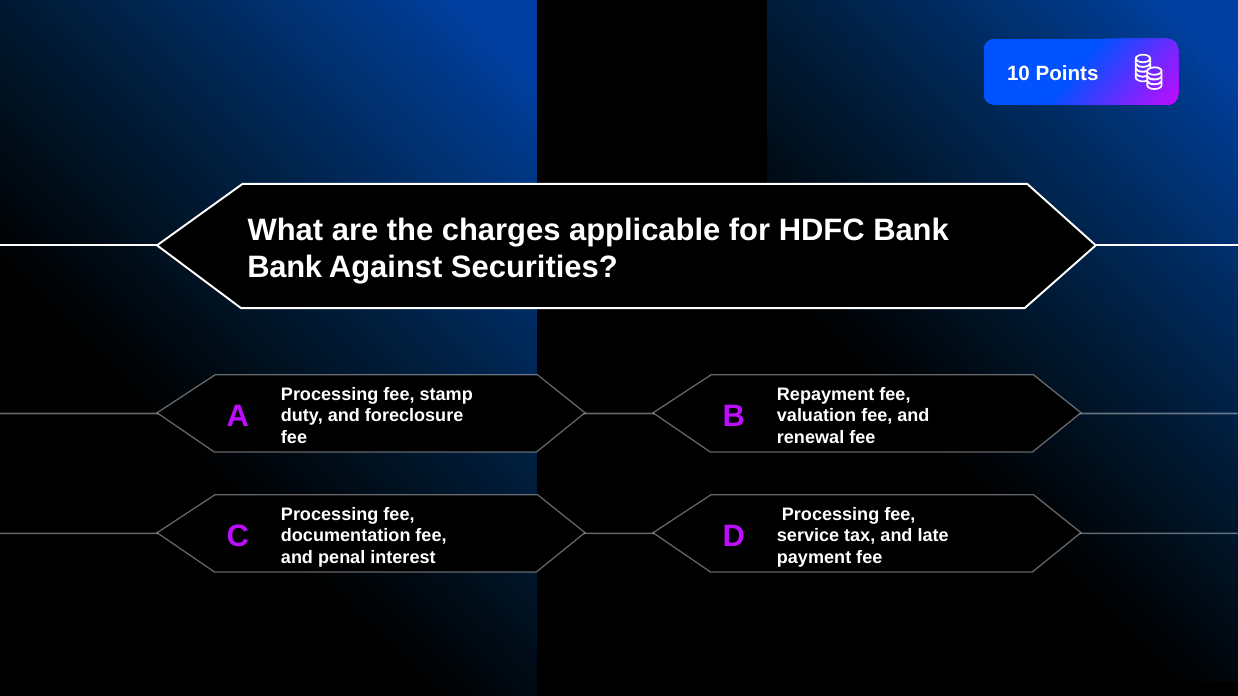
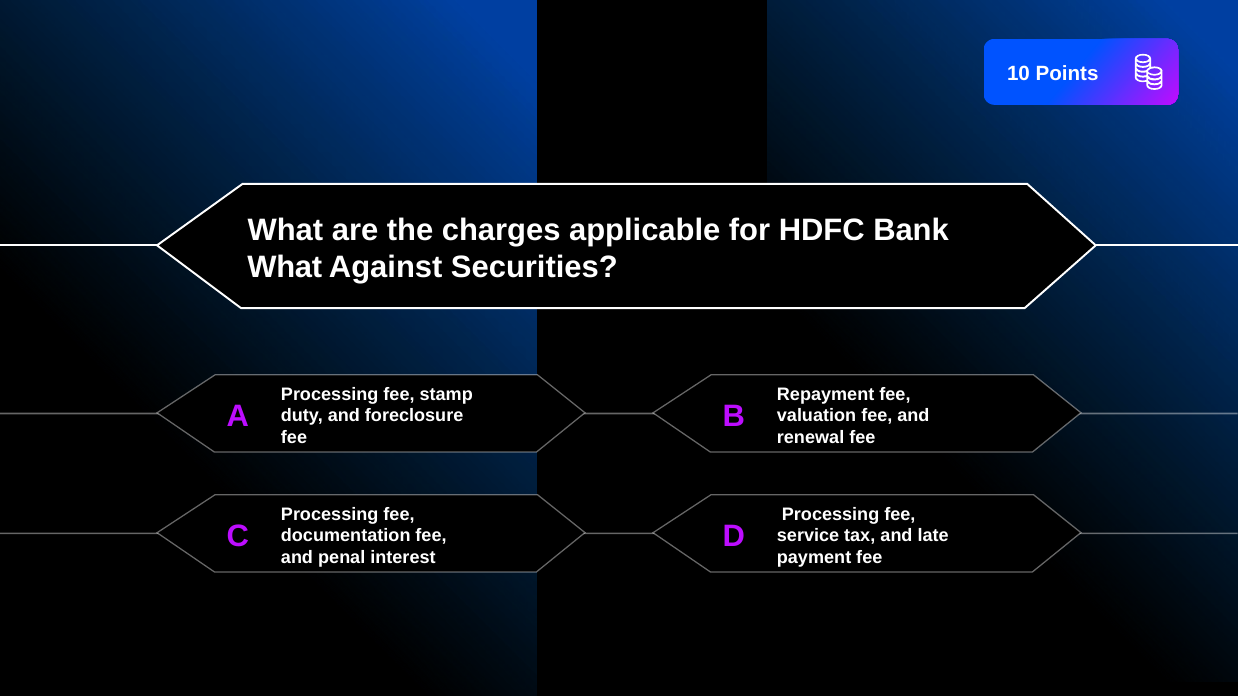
Bank: Bank -> What (285, 267)
